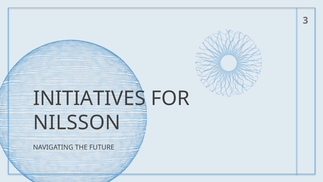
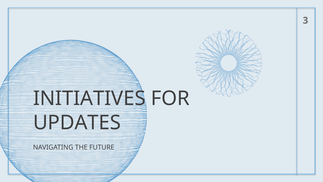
NILSSON: NILSSON -> UPDATES (77, 122)
